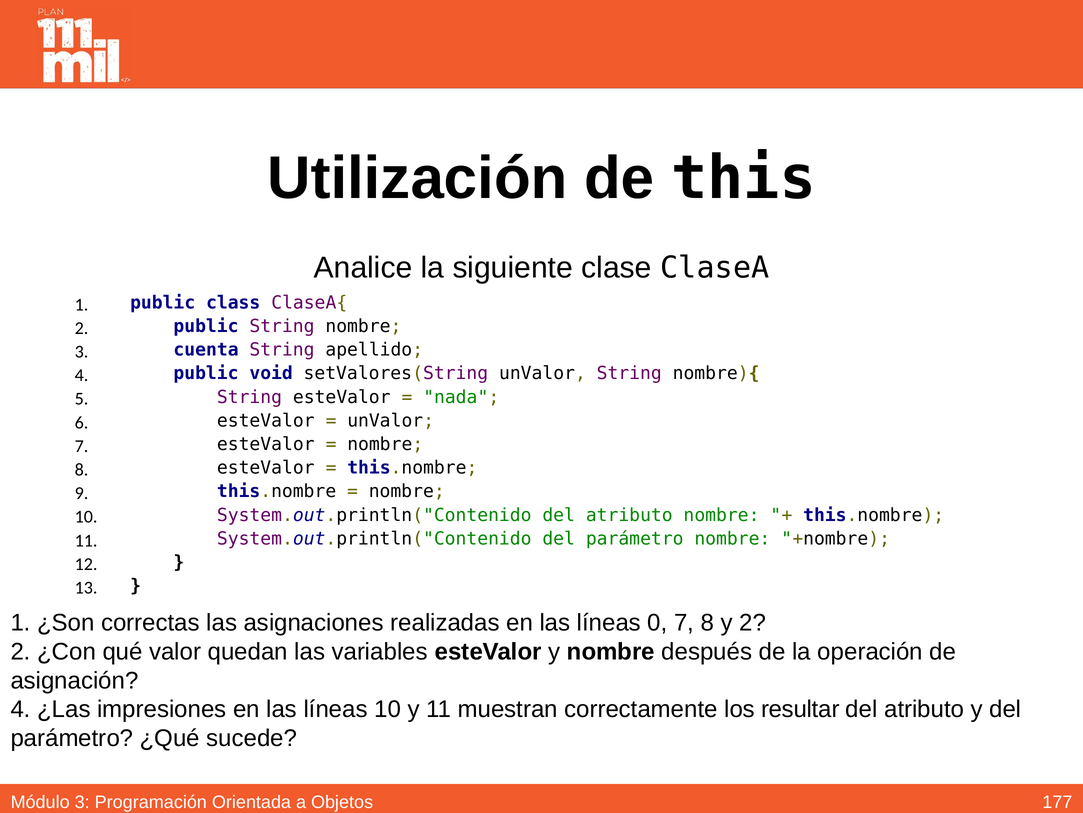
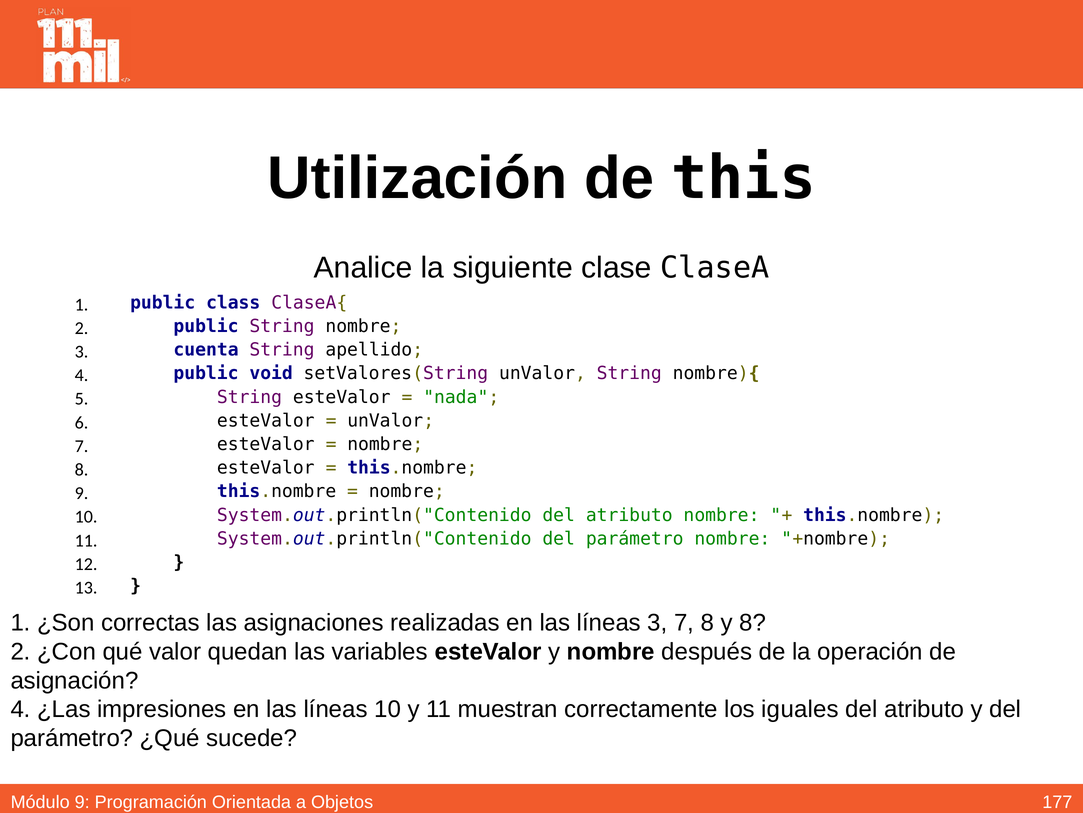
líneas 0: 0 -> 3 (657, 622)
y 2: 2 -> 8 (753, 622)
resultar: resultar -> iguales (800, 709)
Módulo 3: 3 -> 9 (82, 802)
